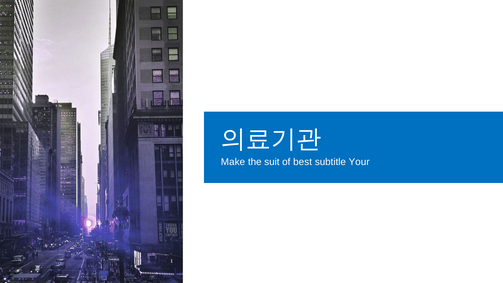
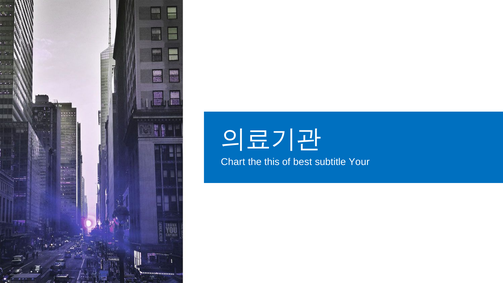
Make: Make -> Chart (233, 162)
suit: suit -> this (272, 162)
